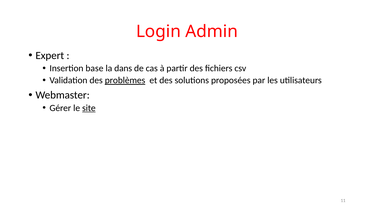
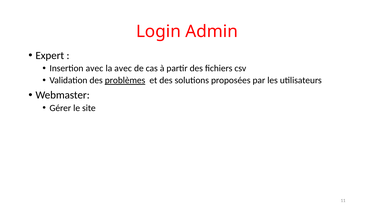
Insertion base: base -> avec (94, 68)
la dans: dans -> avec (123, 68)
site underline: present -> none (89, 108)
